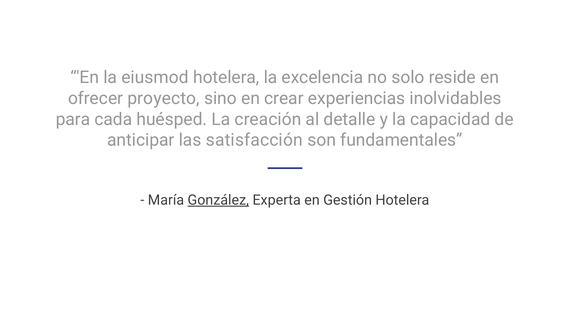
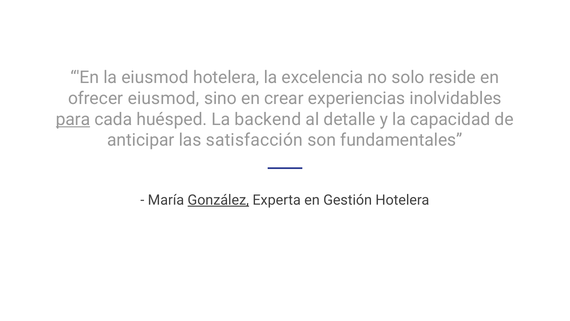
ofrecer proyecto: proyecto -> eiusmod (164, 98)
para underline: none -> present (73, 119)
creación: creación -> backend (268, 119)
